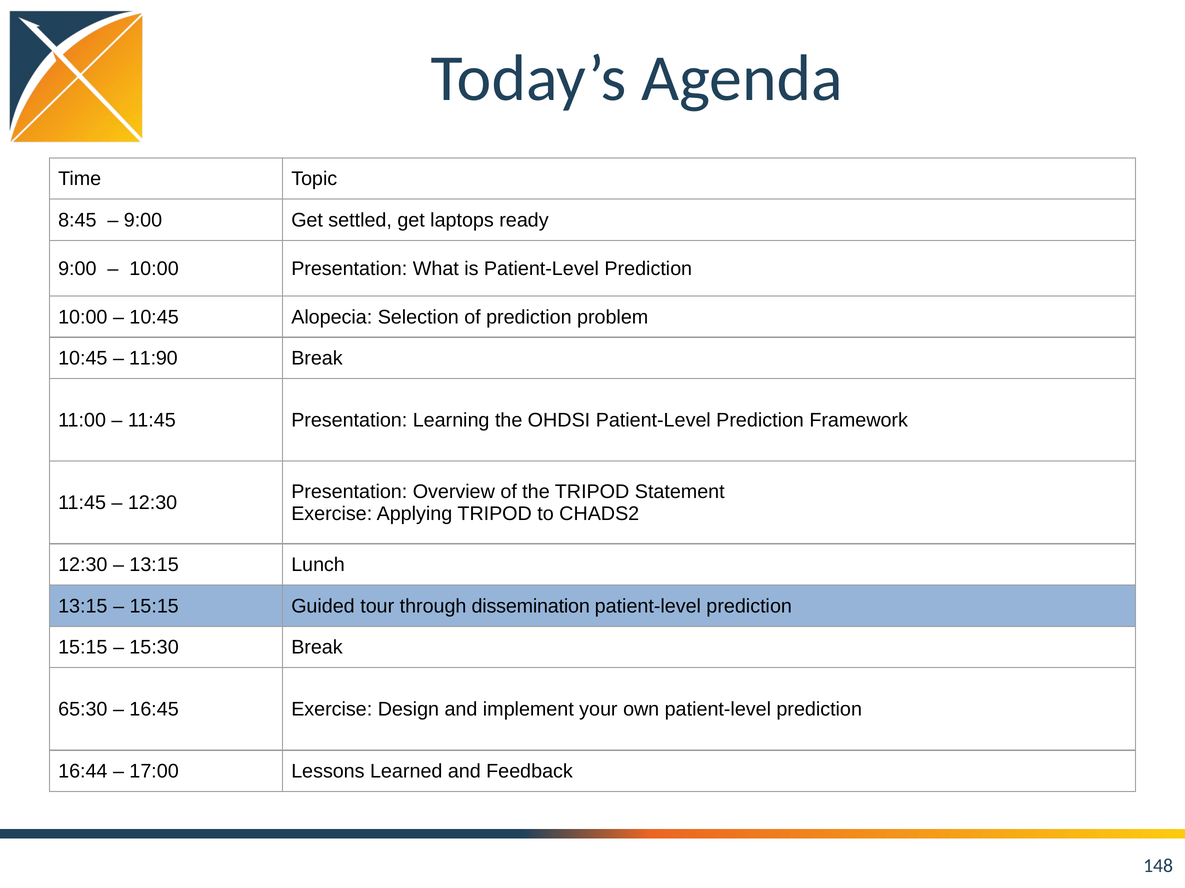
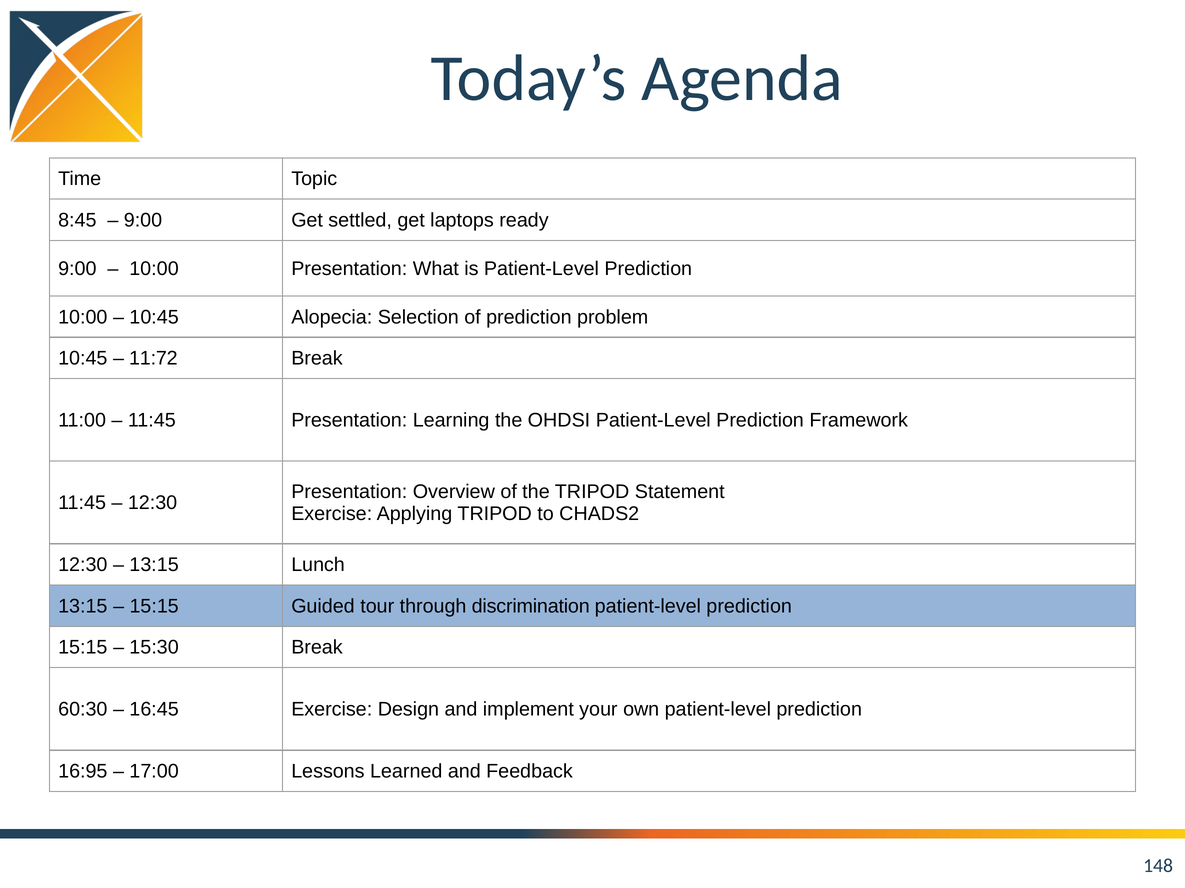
11:90: 11:90 -> 11:72 (153, 359)
dissemination: dissemination -> discrimination (531, 607)
65:30: 65:30 -> 60:30 (83, 710)
16:44: 16:44 -> 16:95 (83, 772)
